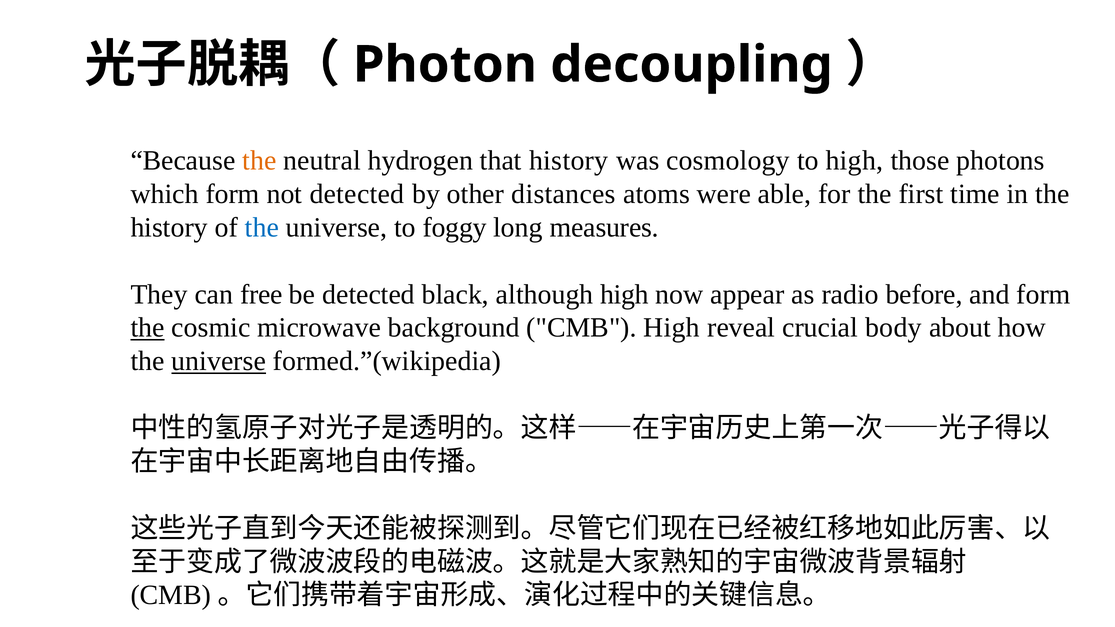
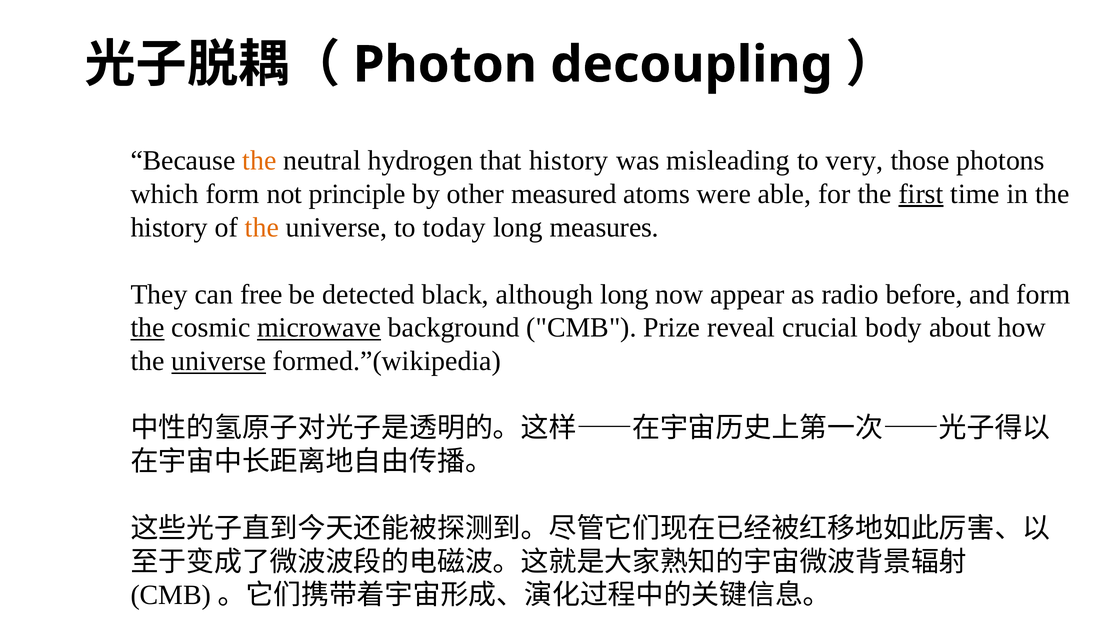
cosmology: cosmology -> misleading (728, 161)
to high: high -> very (855, 161)
not detected: detected -> principle (357, 194)
distances: distances -> measured (564, 194)
first underline: none -> present (921, 194)
the colour: blue -> orange (262, 228)
foggy: foggy -> today (454, 228)
although high: high -> long (624, 294)
microwave underline: none -> present (319, 328)
CMB High: High -> Prize (672, 328)
